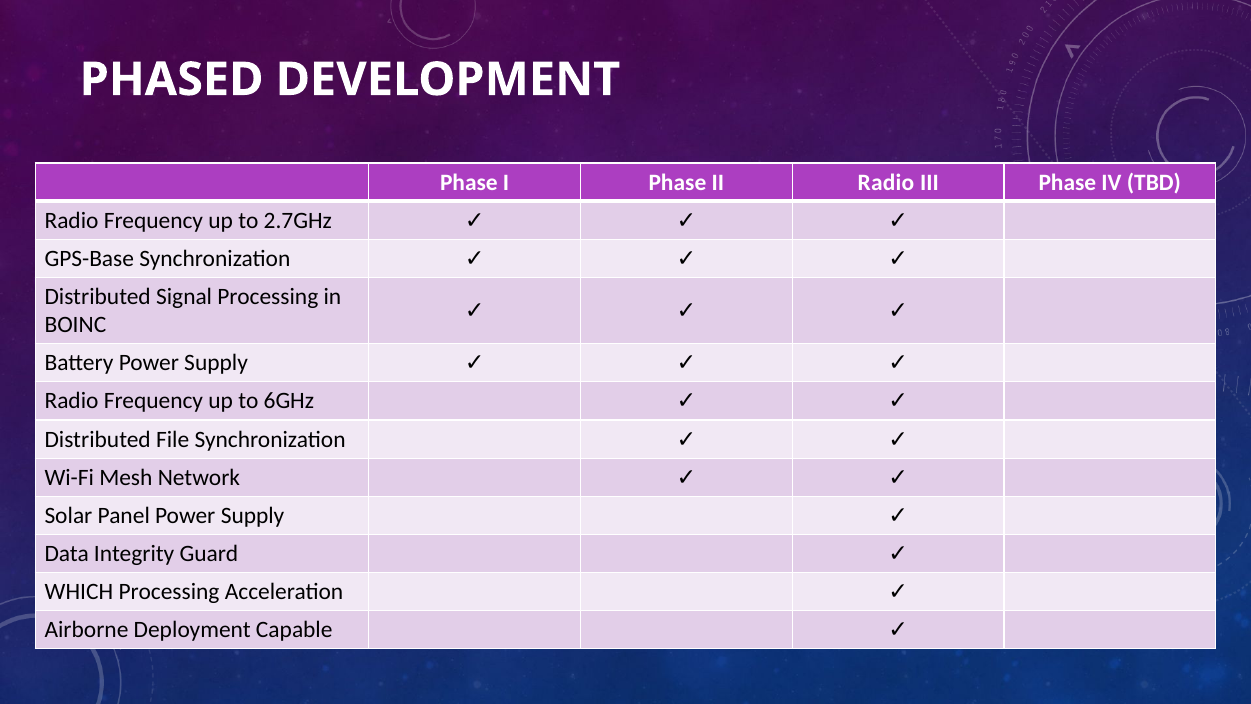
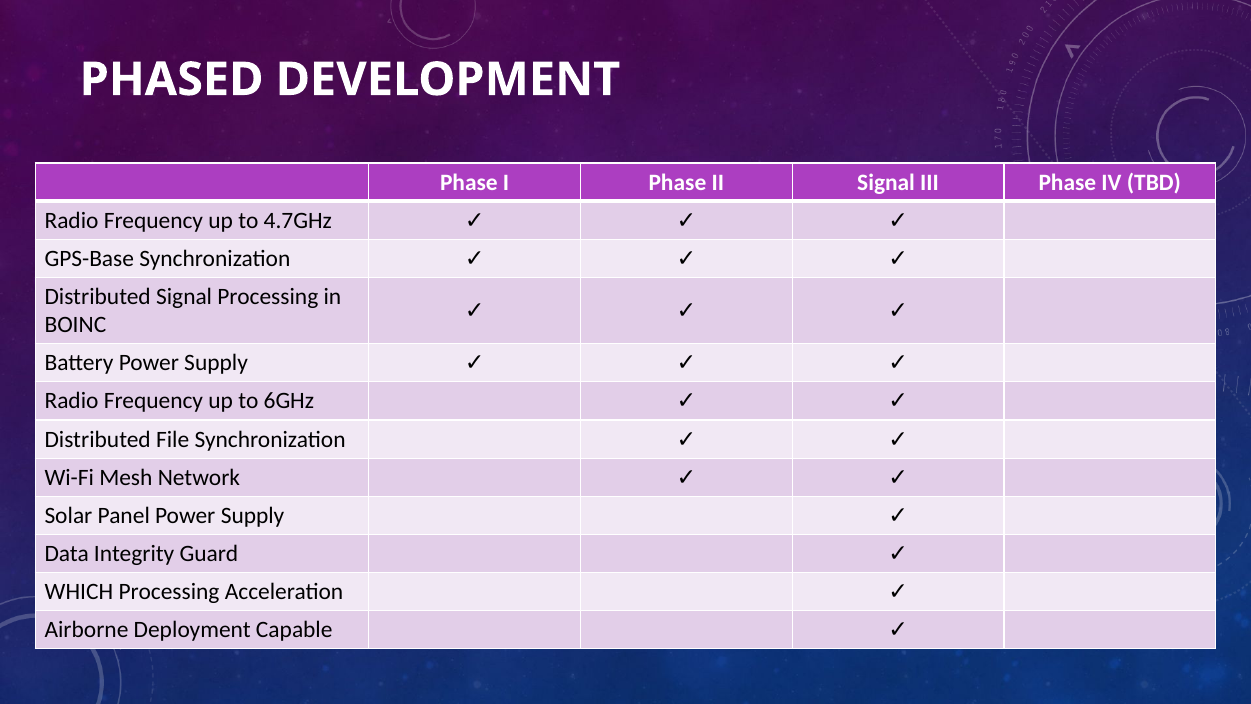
II Radio: Radio -> Signal (886, 182)
2.7GHz: 2.7GHz -> 4.7GHz (298, 220)
